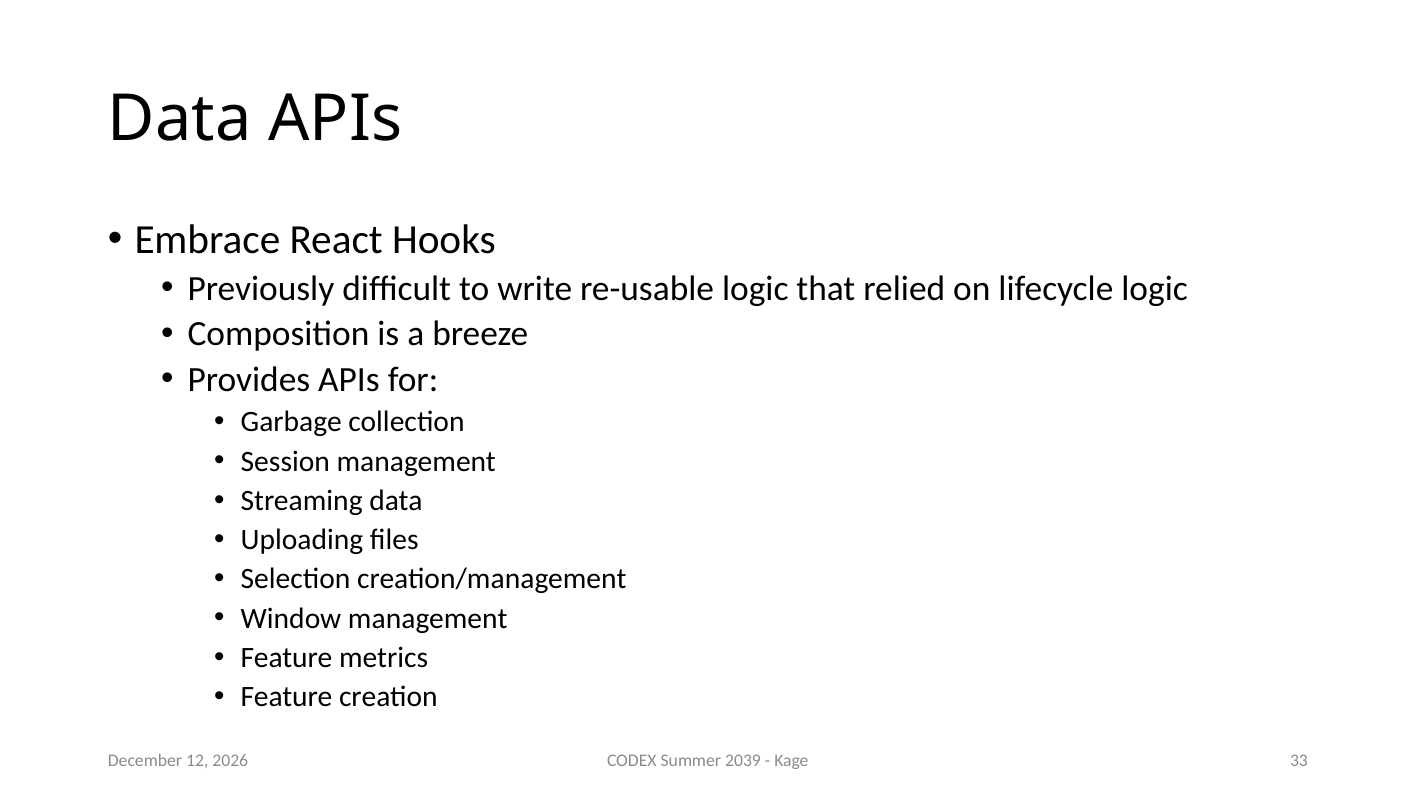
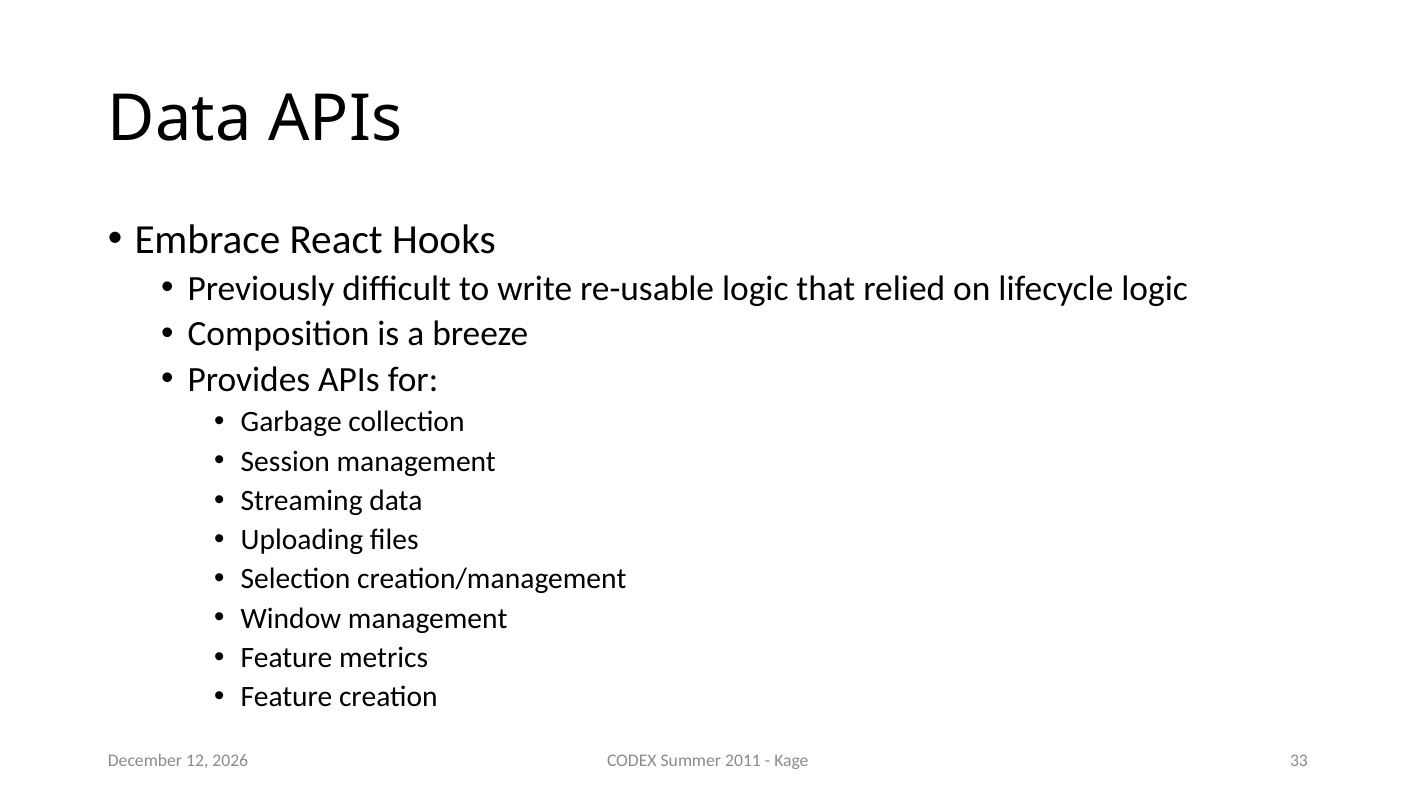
2039: 2039 -> 2011 (743, 760)
